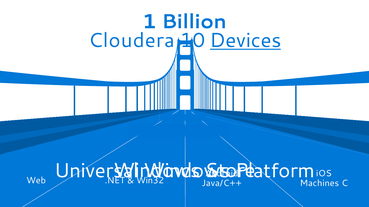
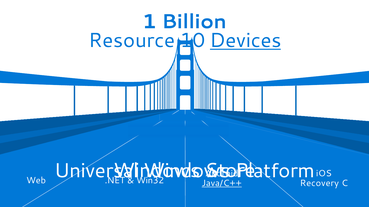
Cloudera: Cloudera -> Resource (132, 41)
Java/C++ underline: none -> present (222, 184)
Machines: Machines -> Recovery (319, 184)
